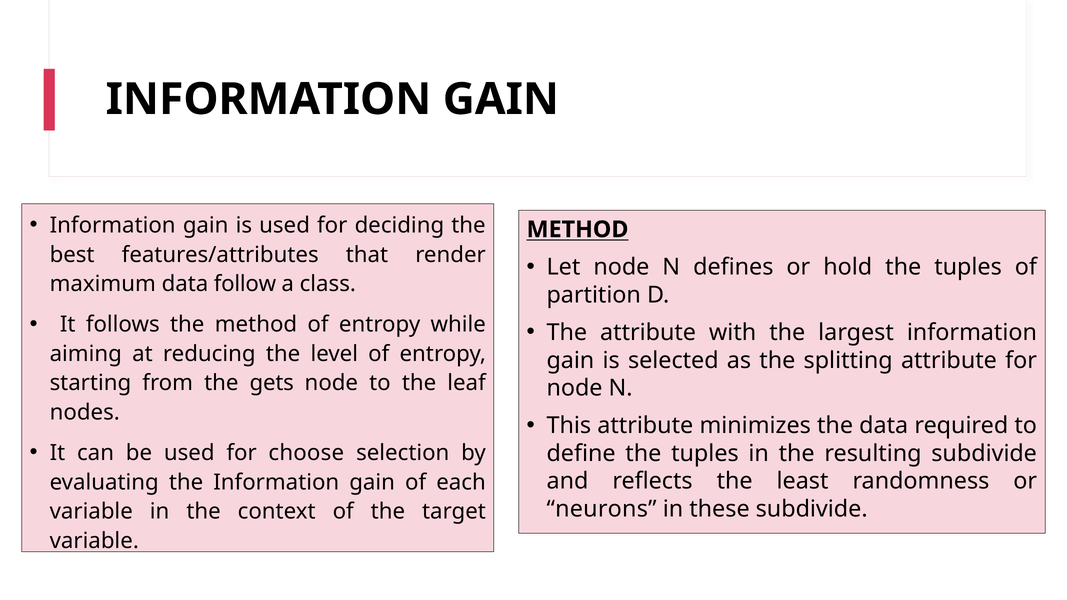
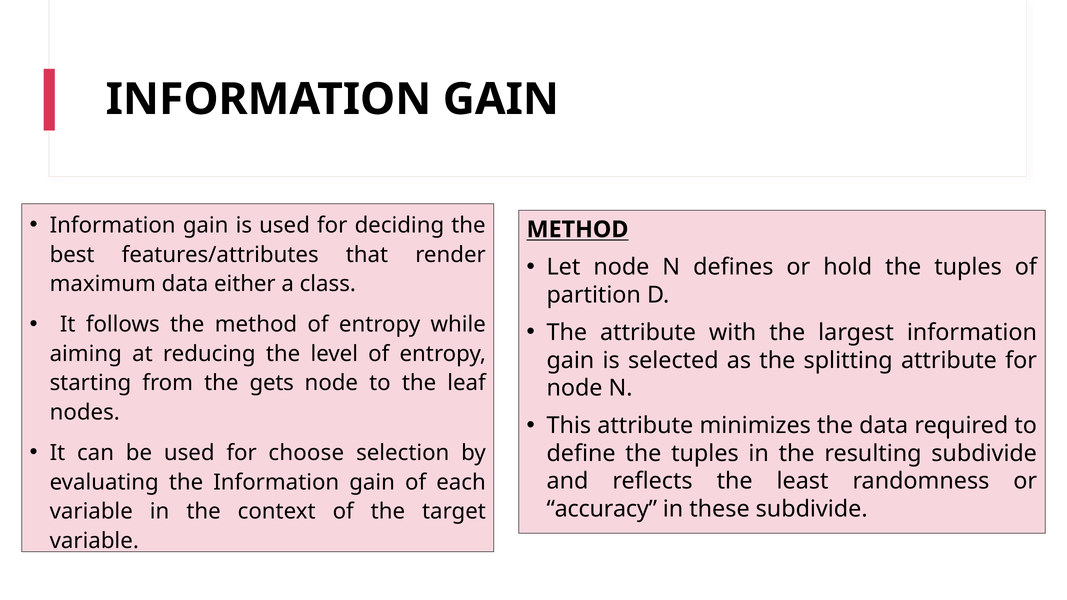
follow: follow -> either (245, 284)
neurons: neurons -> accuracy (602, 509)
